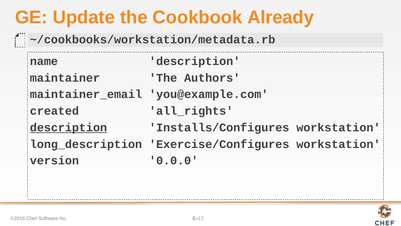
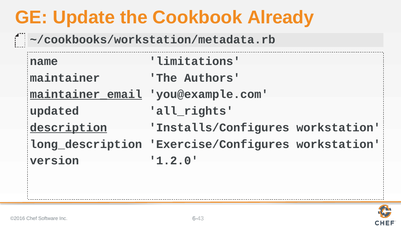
name description: description -> limitations (195, 61)
maintainer_email underline: none -> present (86, 94)
created: created -> updated (54, 111)
0.0.0: 0.0.0 -> 1.2.0 (174, 160)
